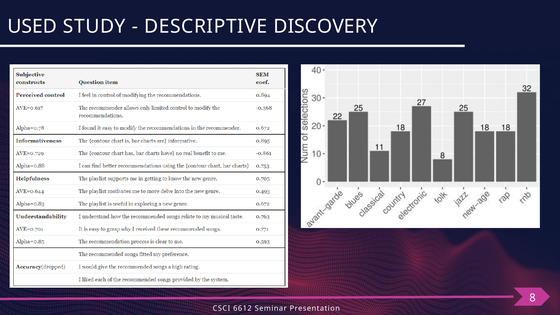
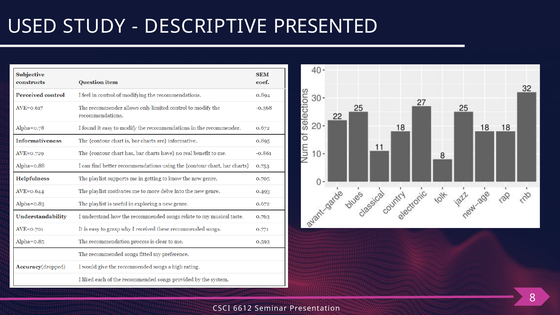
DISCOVERY: DISCOVERY -> PRESENTED (326, 26)
